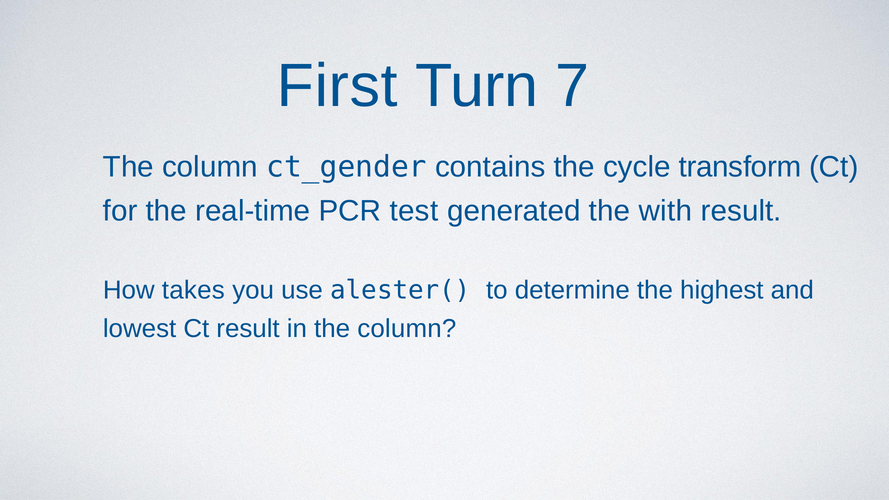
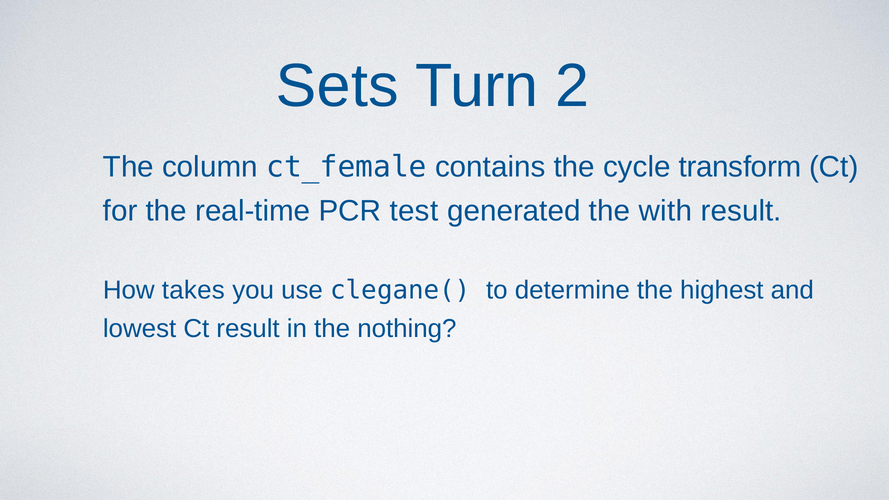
First: First -> Sets (337, 86)
7: 7 -> 2 (572, 86)
ct_gender: ct_gender -> ct_female (346, 167)
alester(: alester( -> clegane( (400, 290)
in the column: column -> nothing (407, 329)
